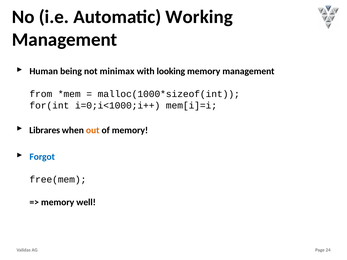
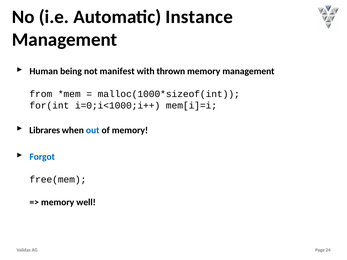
Working: Working -> Instance (199, 17)
minimax: minimax -> manifest (117, 71)
looking: looking -> thrown (171, 71)
out colour: orange -> blue (93, 130)
